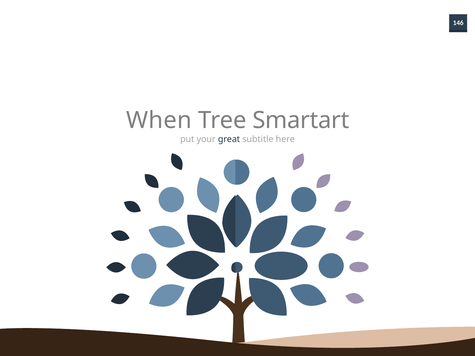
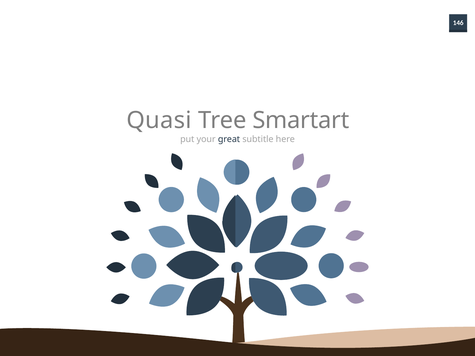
When: When -> Quasi (159, 120)
